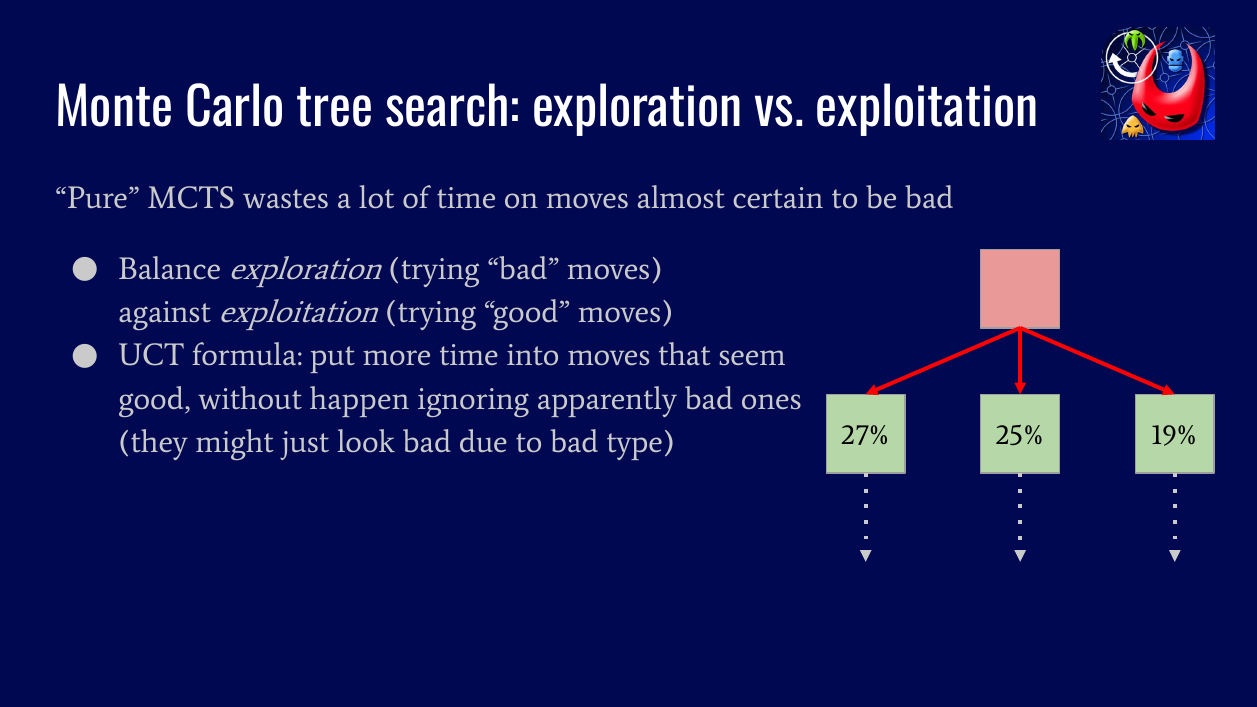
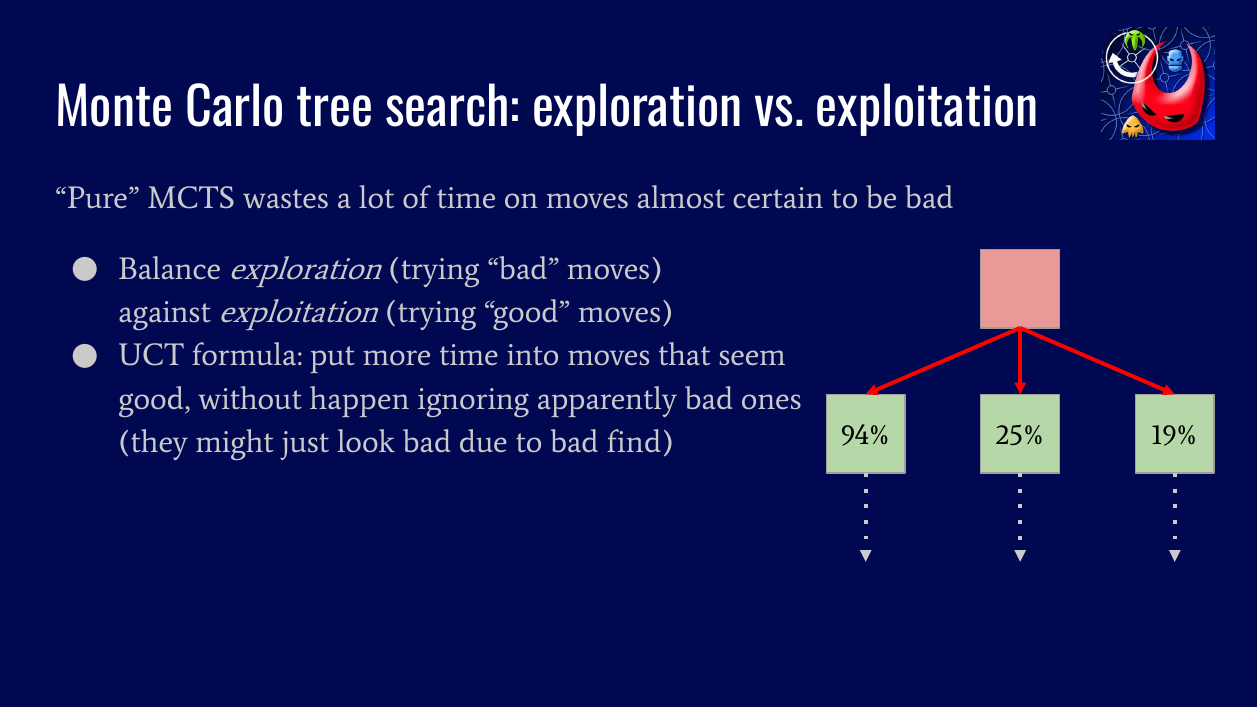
27%: 27% -> 94% (866, 436)
type: type -> find (640, 442)
